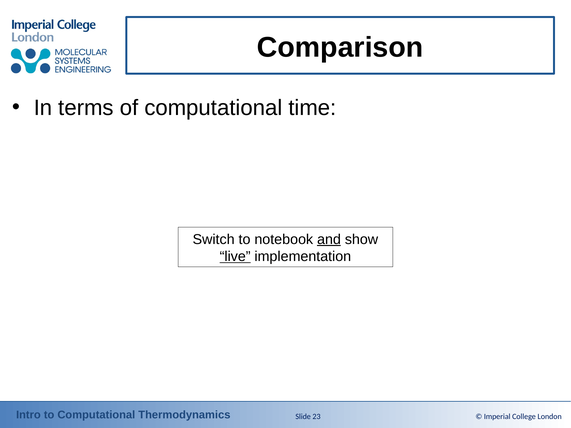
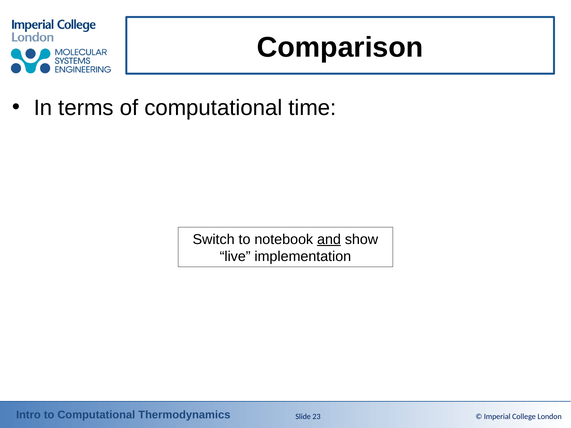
live underline: present -> none (235, 257)
